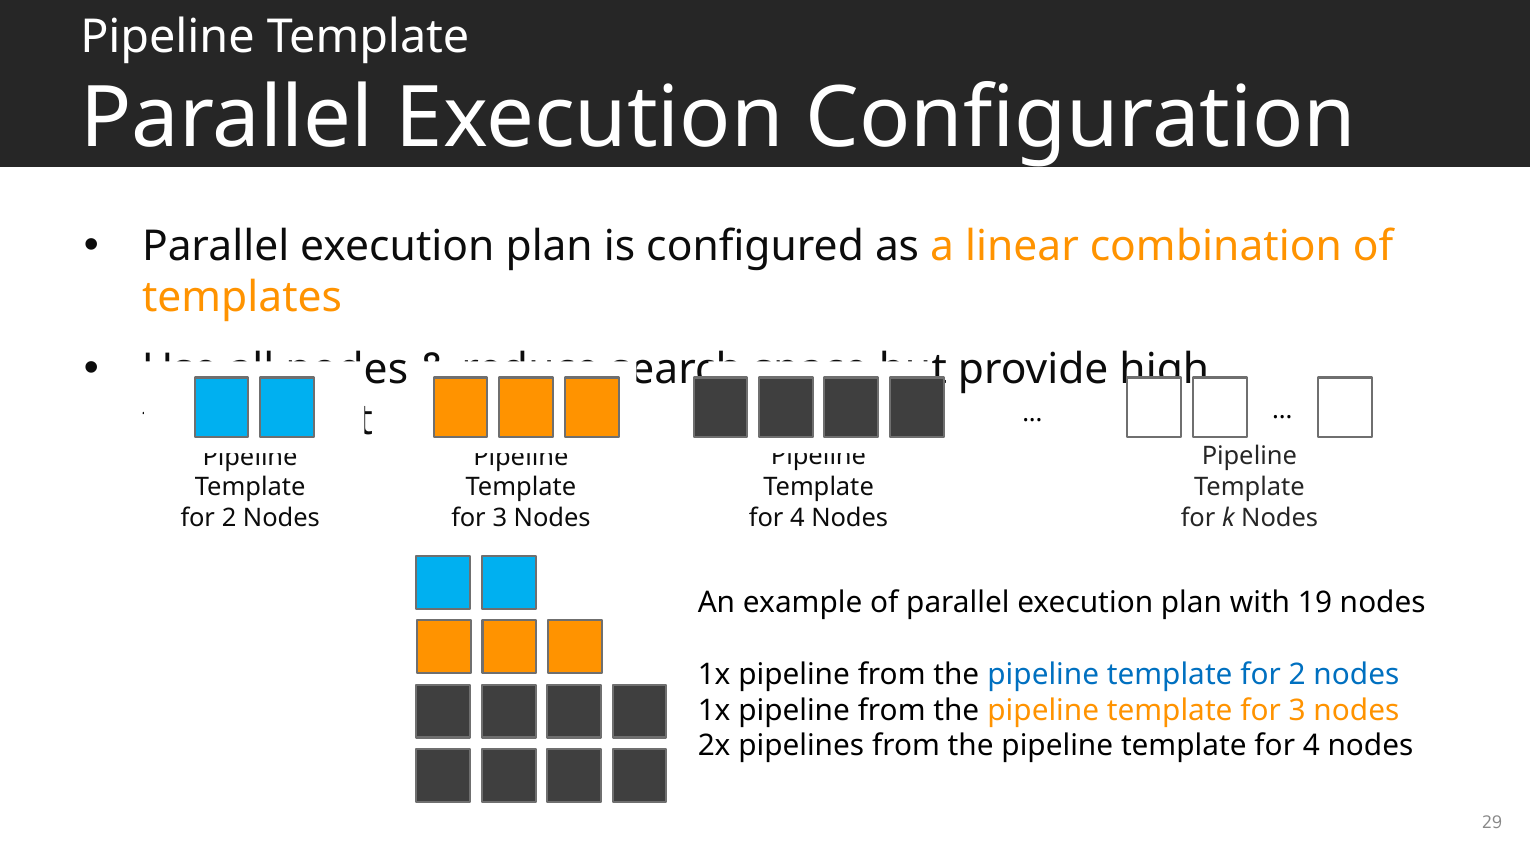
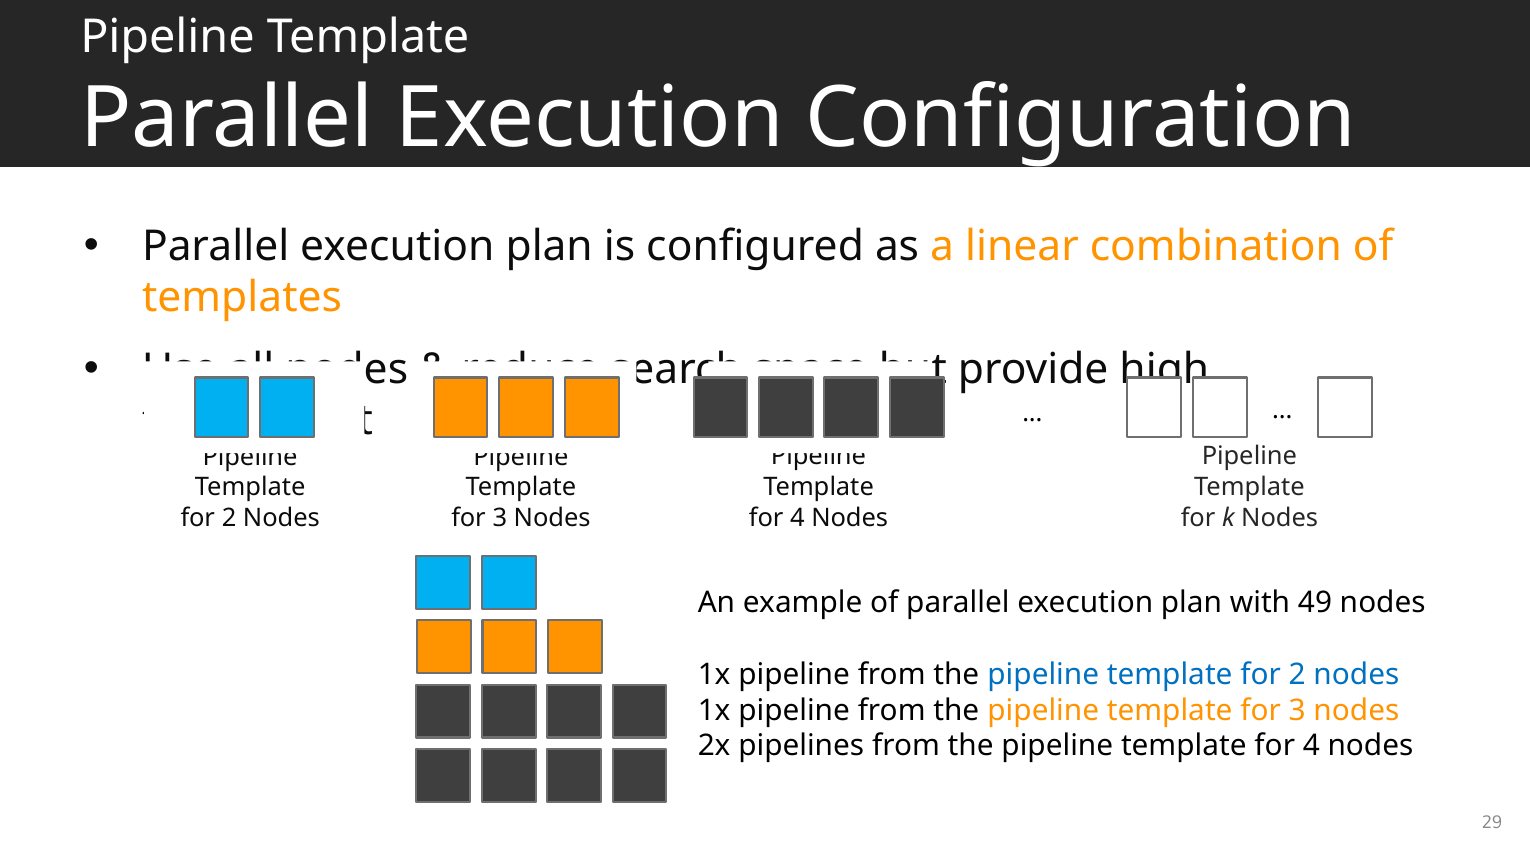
19: 19 -> 49 (1315, 603)
